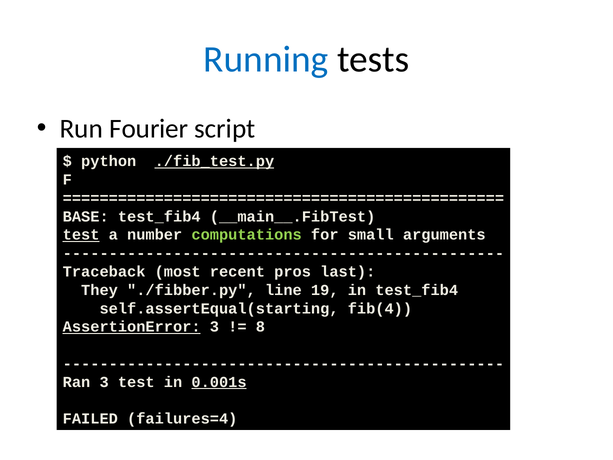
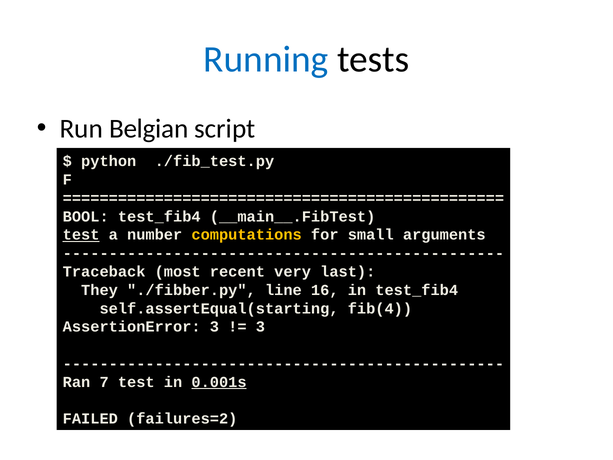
Fourier: Fourier -> Belgian (149, 129)
./fib_test.py underline: present -> none (214, 161)
BASE: BASE -> BOOL (86, 216)
computations colour: light green -> yellow (247, 235)
pros: pros -> very (293, 271)
19: 19 -> 16 (325, 290)
AssertionError underline: present -> none (132, 327)
8: 8 -> 3 (260, 327)
Ran 3: 3 -> 7 (104, 382)
failures=4: failures=4 -> failures=2 (182, 419)
